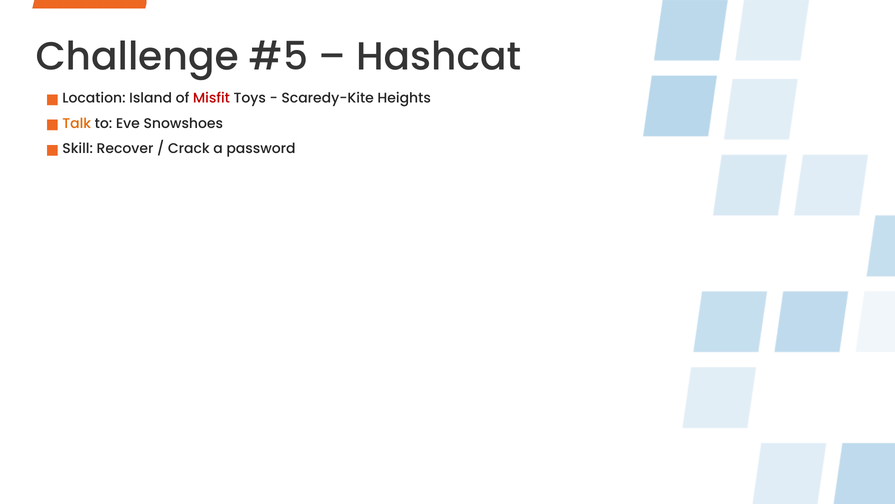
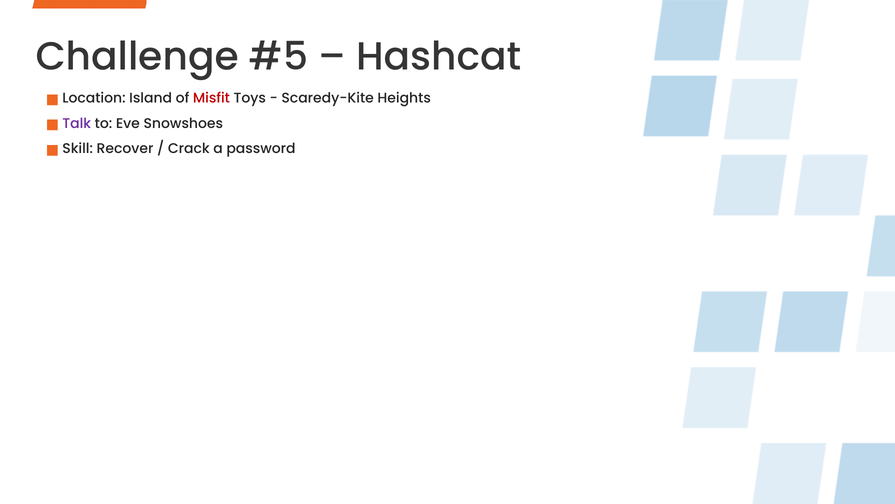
Talk colour: orange -> purple (77, 123)
